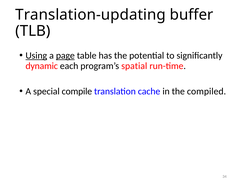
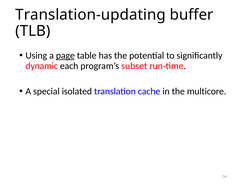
Using underline: present -> none (36, 55)
spatial: spatial -> subset (134, 66)
compile: compile -> isolated (77, 91)
compiled: compiled -> multicore (207, 91)
